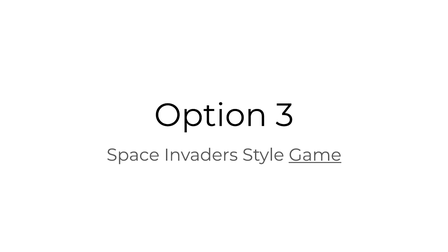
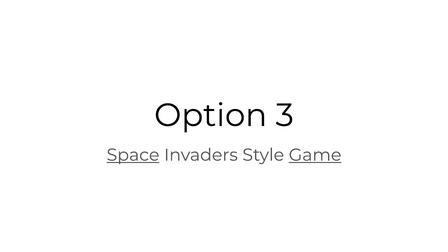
Space underline: none -> present (133, 155)
